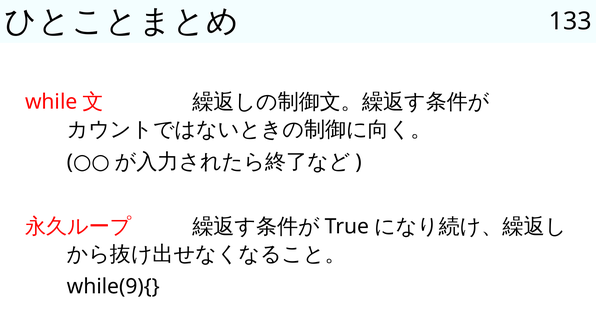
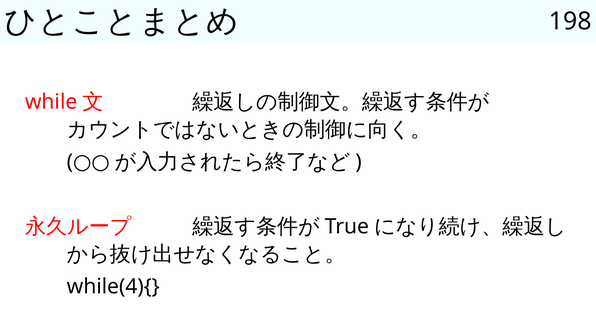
133: 133 -> 198 (570, 21)
while(9){: while(9){ -> while(4){ (113, 286)
